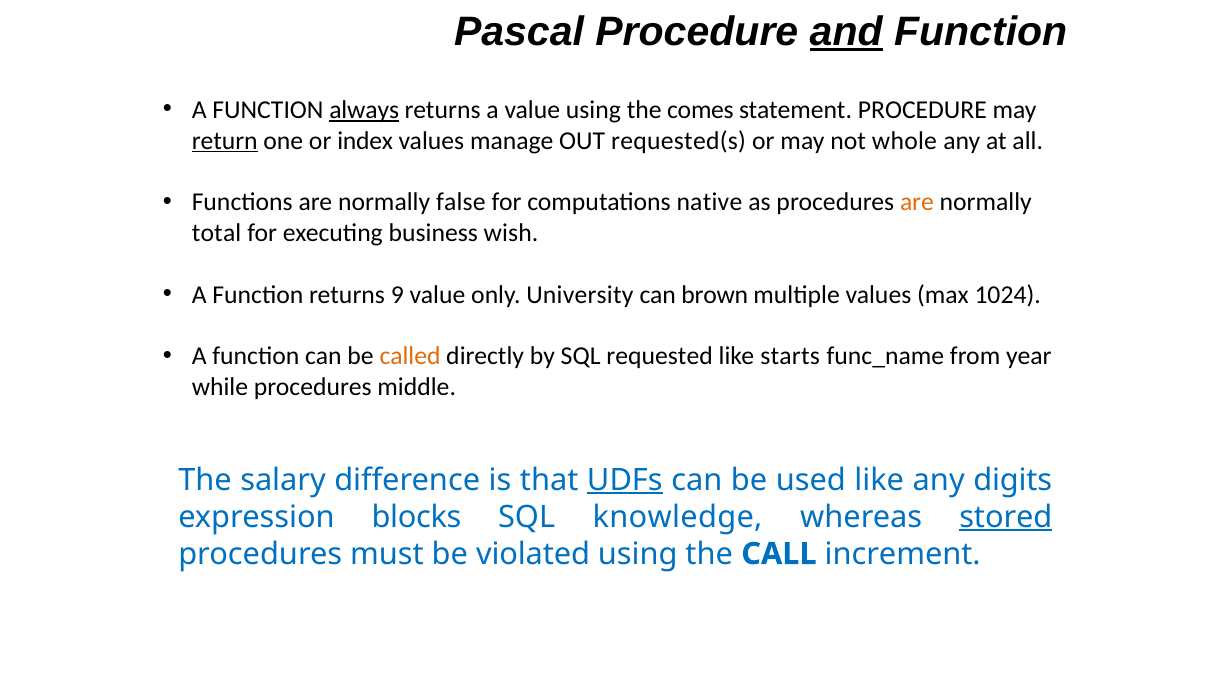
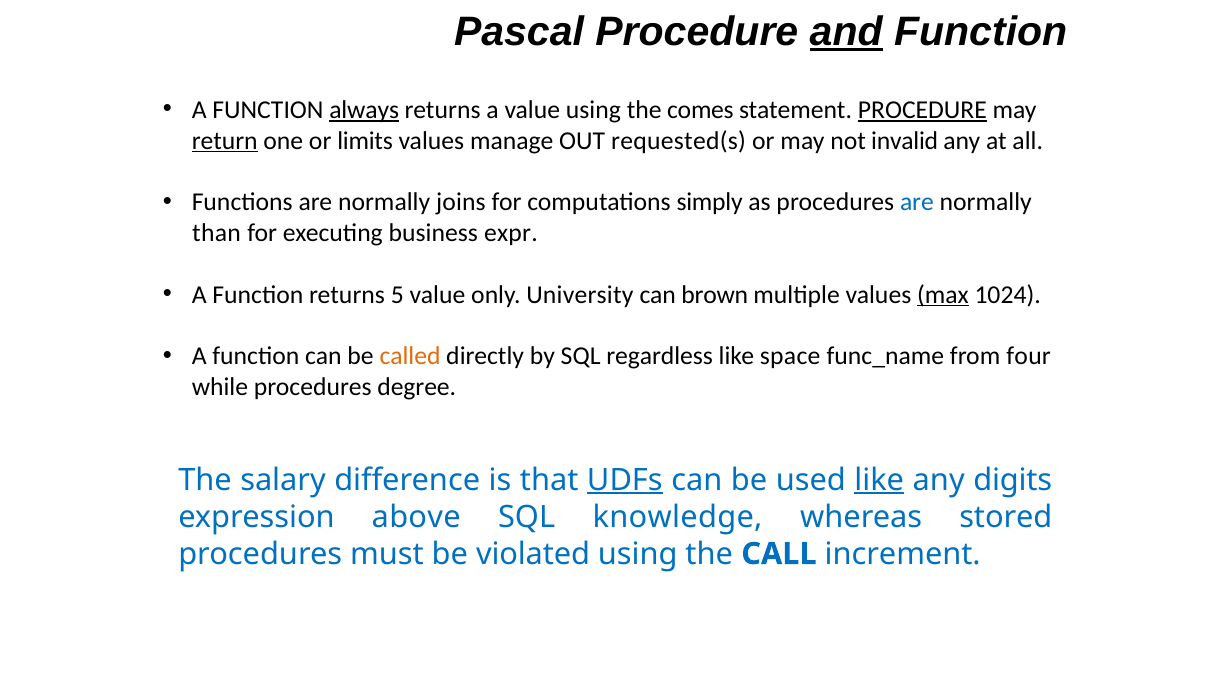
PROCEDURE underline: none -> present (922, 110)
index: index -> limits (365, 141)
whole: whole -> invalid (905, 141)
false: false -> joins (461, 202)
native: native -> simply (710, 202)
are colour: orange -> blue (917, 202)
total: total -> than (217, 233)
wish: wish -> expr (511, 233)
9: 9 -> 5 (397, 294)
max underline: none -> present (943, 294)
requested: requested -> regardless (660, 356)
starts: starts -> space (790, 356)
year: year -> four (1029, 356)
middle: middle -> degree (417, 387)
like underline: none -> present (879, 480)
blocks: blocks -> above (416, 517)
stored underline: present -> none (1006, 517)
